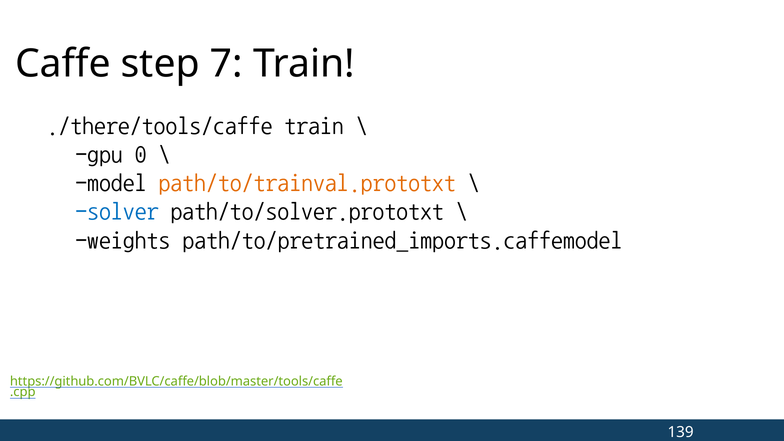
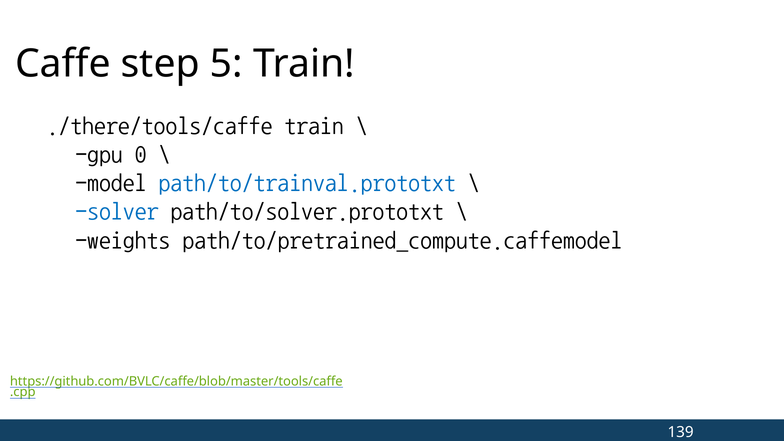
7: 7 -> 5 (226, 64)
path/to/trainval.prototxt colour: orange -> blue (307, 182)
path/to/pretrained_imports.caffemodel: path/to/pretrained_imports.caffemodel -> path/to/pretrained_compute.caffemodel (402, 240)
